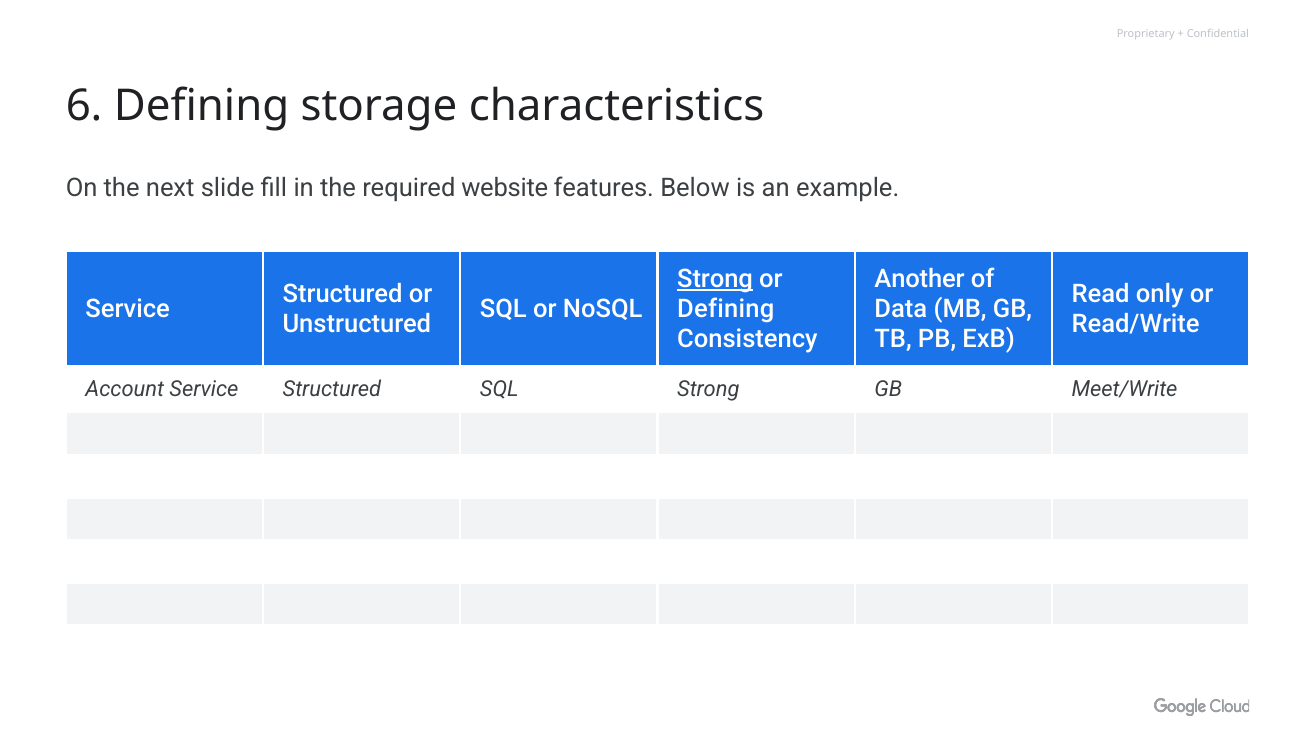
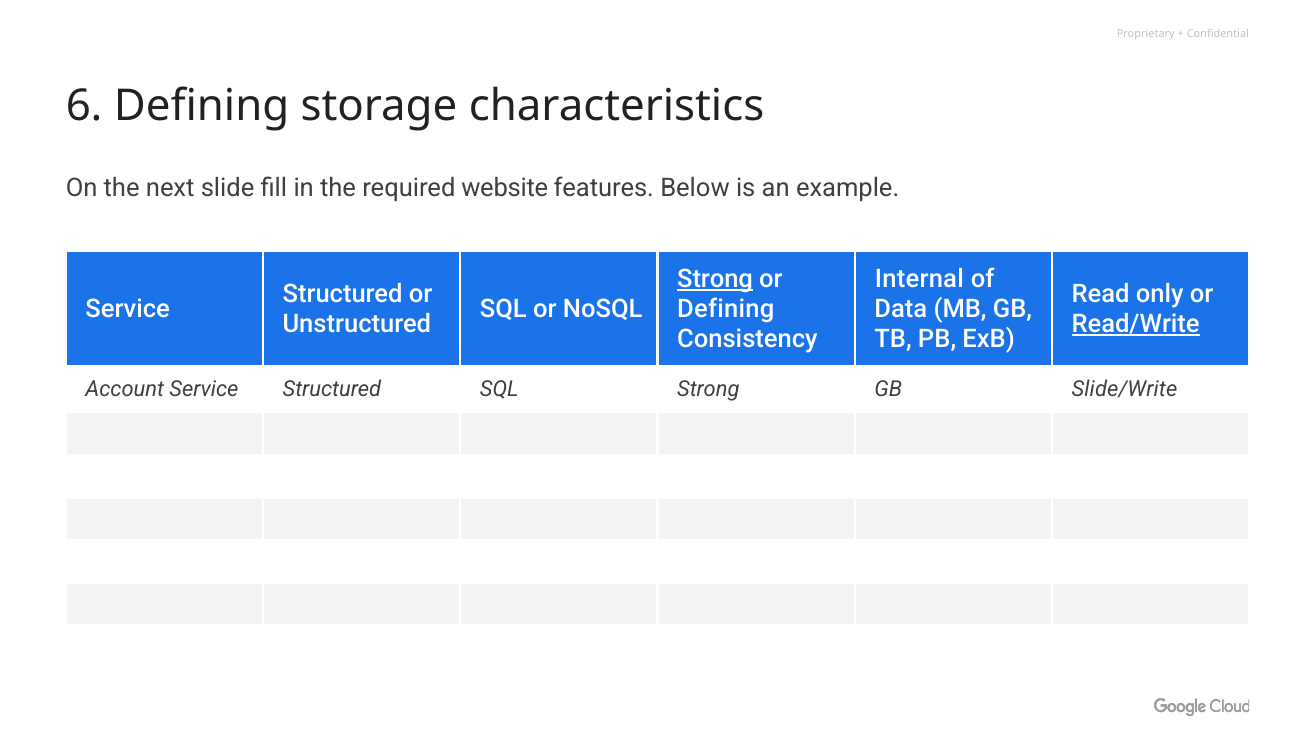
Another: Another -> Internal (919, 279)
Read/Write underline: none -> present (1136, 324)
Meet/Write: Meet/Write -> Slide/Write (1125, 390)
